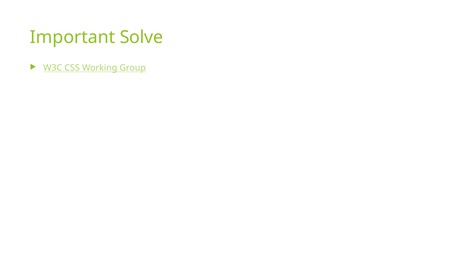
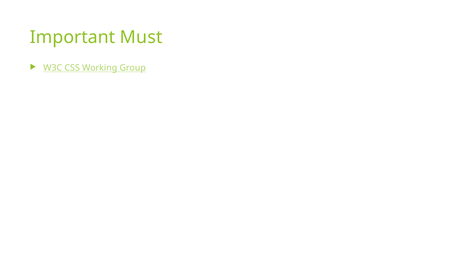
Solve: Solve -> Must (141, 37)
